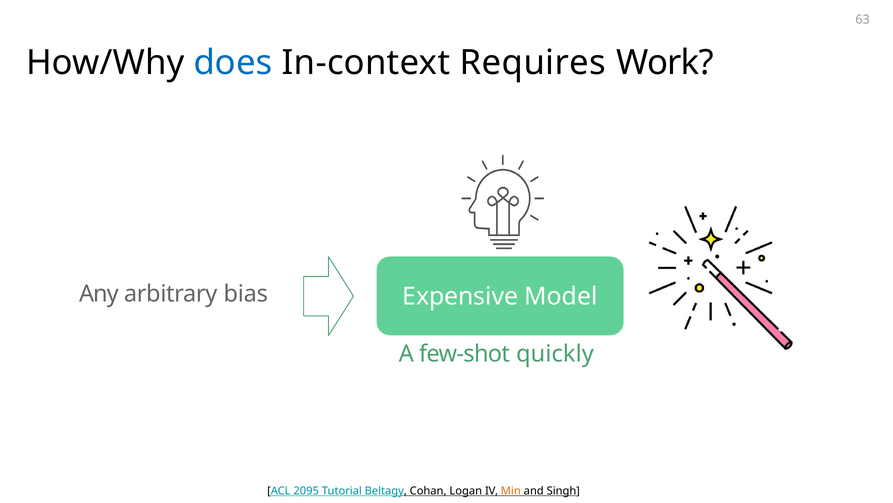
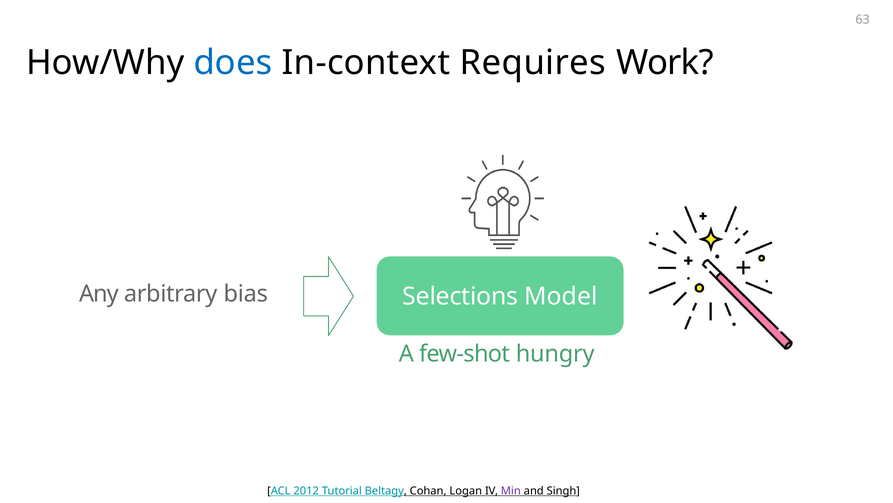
Expensive: Expensive -> Selections (460, 296)
quickly: quickly -> hungry (555, 353)
2095: 2095 -> 2012 (306, 490)
Min colour: orange -> purple (511, 490)
